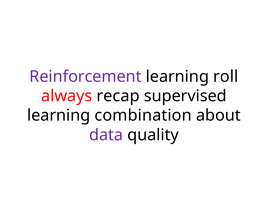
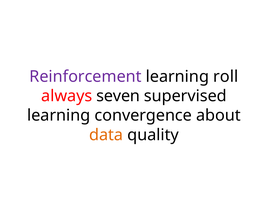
recap: recap -> seven (118, 96)
combination: combination -> convergence (143, 115)
data colour: purple -> orange (106, 135)
